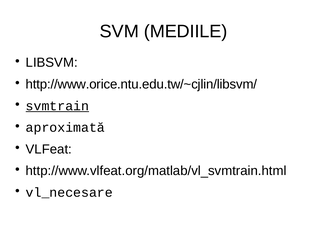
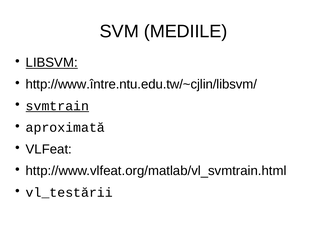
LIBSVM underline: none -> present (52, 63)
http://www.orice.ntu.edu.tw/~cjlin/libsvm/: http://www.orice.ntu.edu.tw/~cjlin/libsvm/ -> http://www.între.ntu.edu.tw/~cjlin/libsvm/ (141, 84)
vl_necesare: vl_necesare -> vl_testării (69, 193)
